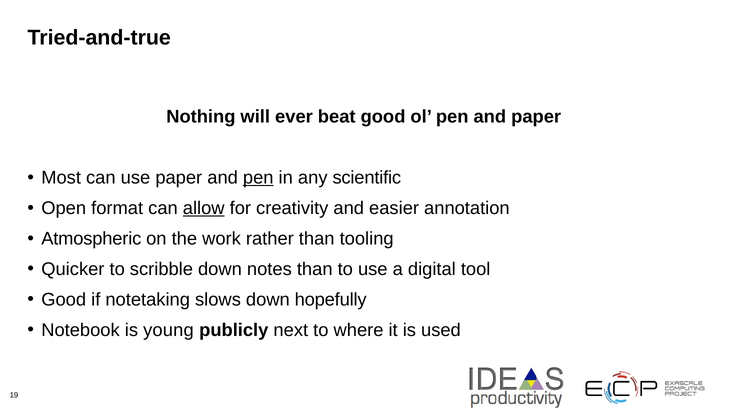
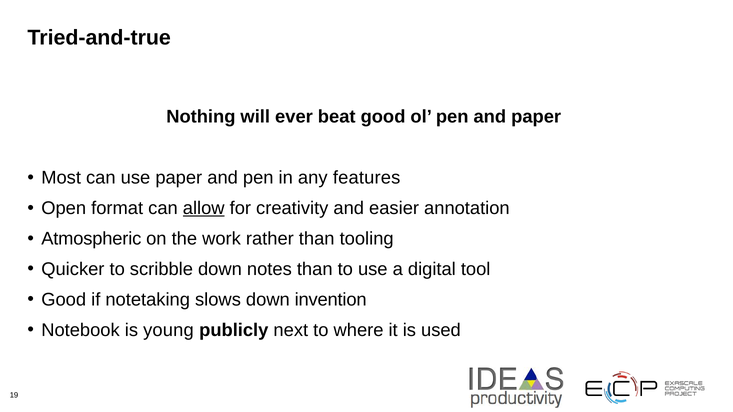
pen underline: present -> none (258, 178)
scientific: scientific -> features (367, 178)
hopefully: hopefully -> invention (331, 300)
